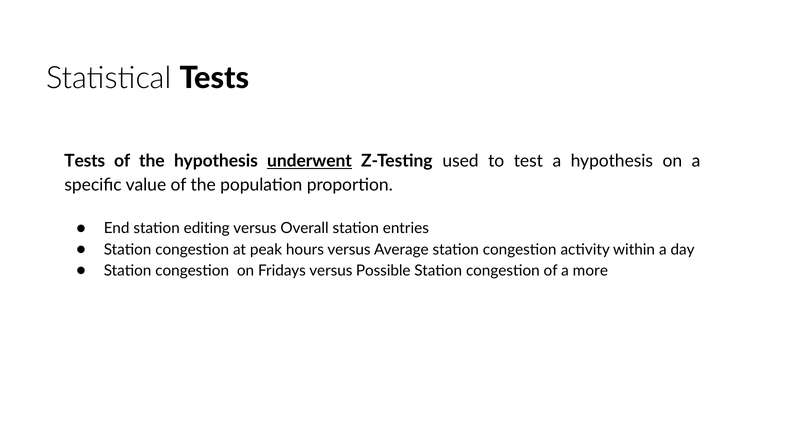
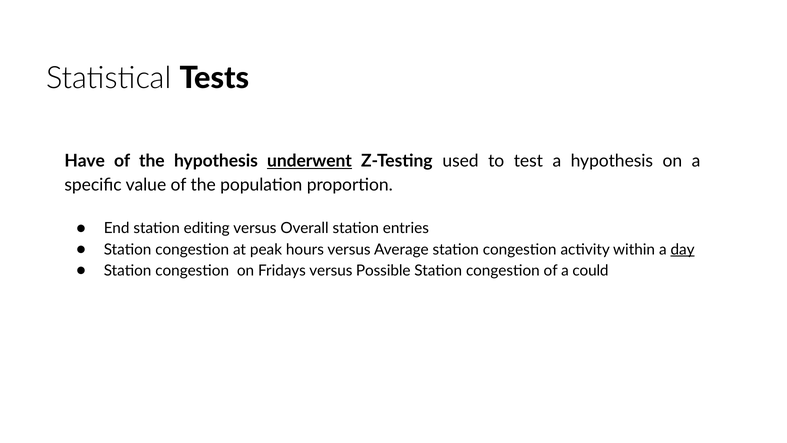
Tests: Tests -> Have (85, 161)
day underline: none -> present (683, 249)
more: more -> could (591, 270)
